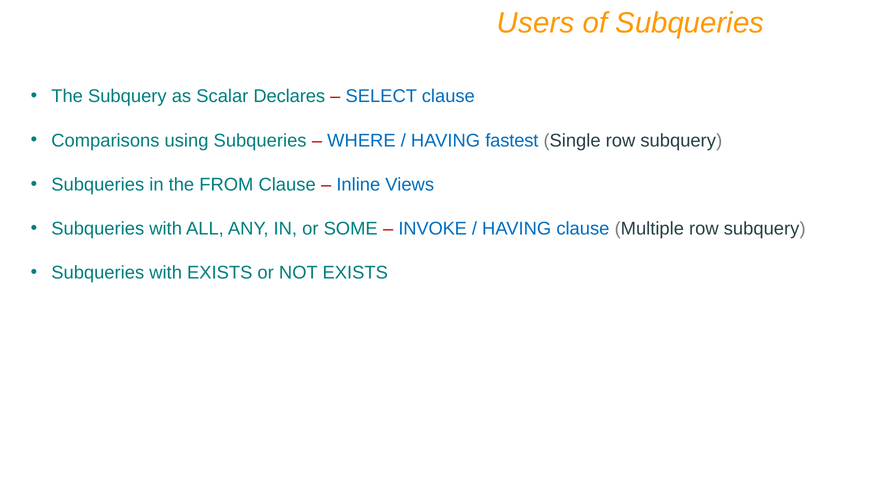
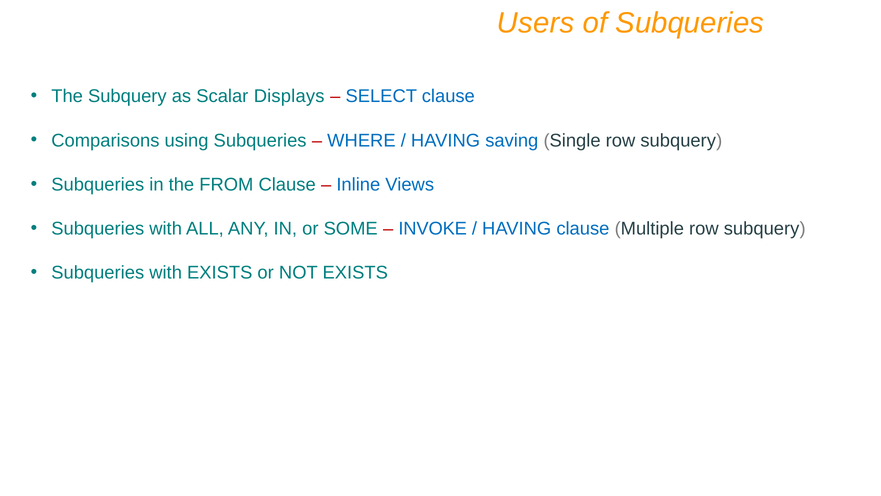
Declares: Declares -> Displays (289, 96)
fastest: fastest -> saving (512, 140)
